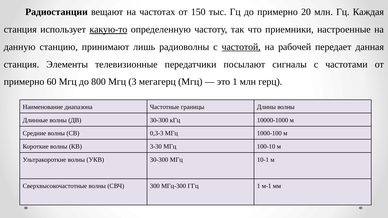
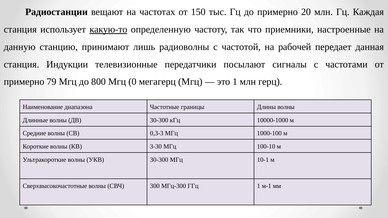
частотой underline: present -> none (241, 47)
Элементы: Элементы -> Индукции (67, 64)
60: 60 -> 79 (52, 82)
3: 3 -> 0 (132, 82)
